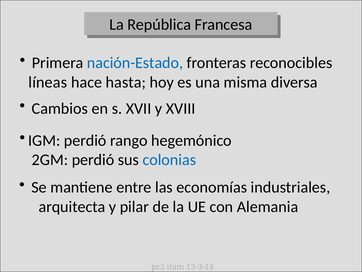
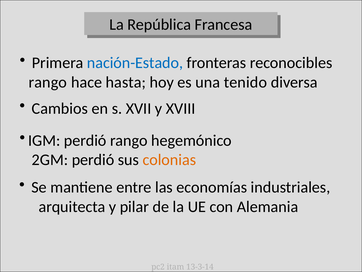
líneas: líneas -> rango (48, 82)
misma: misma -> tenido (245, 82)
colonias colour: blue -> orange (169, 160)
